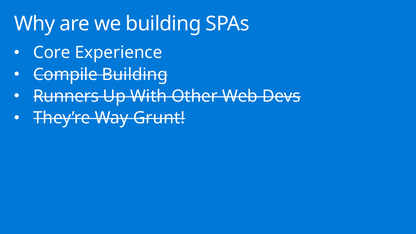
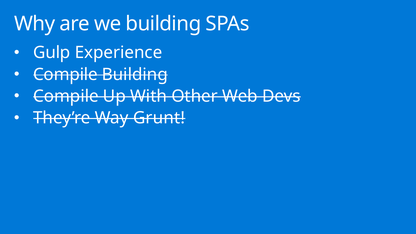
Core: Core -> Gulp (52, 53)
Runners: Runners -> Compile (66, 96)
